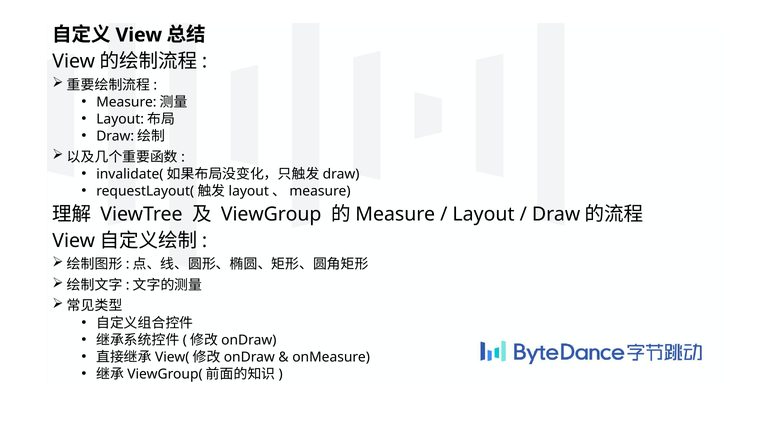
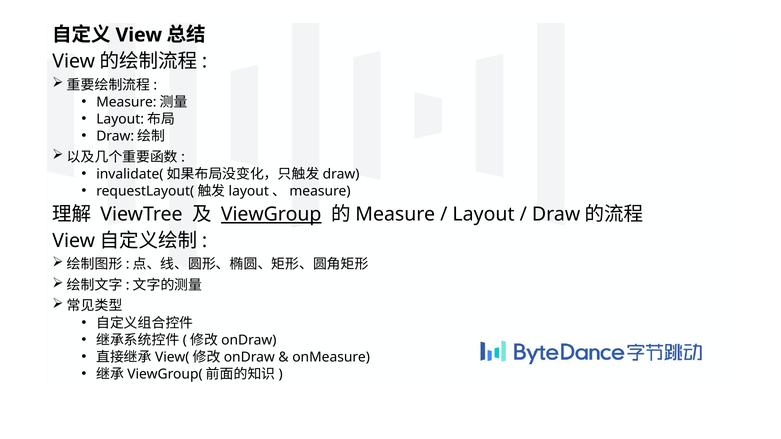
ViewGroup underline: none -> present (271, 215)
